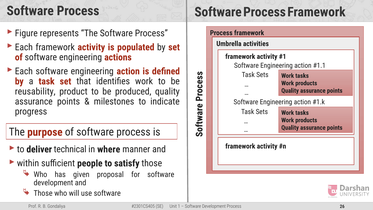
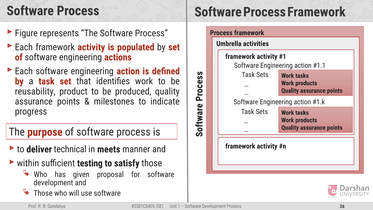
where: where -> meets (109, 149)
people: people -> testing (90, 163)
